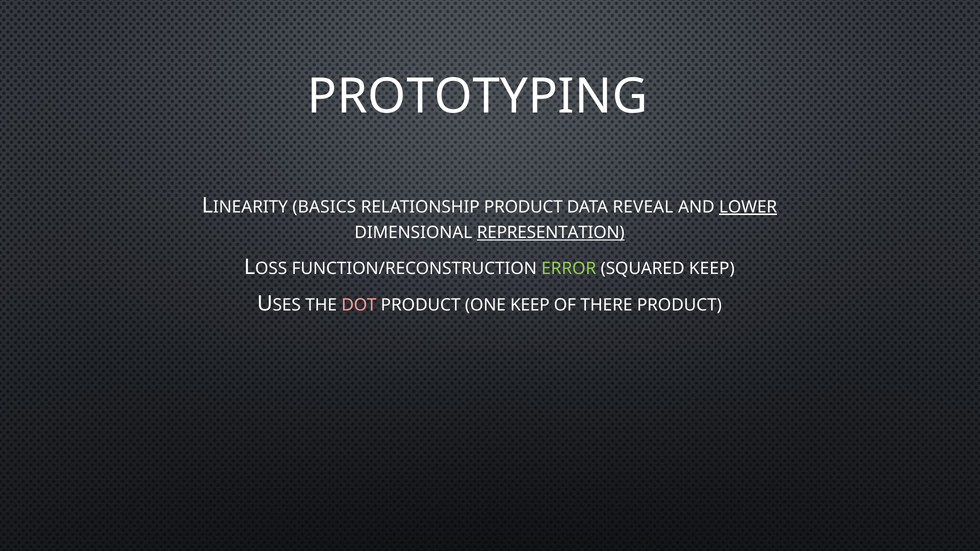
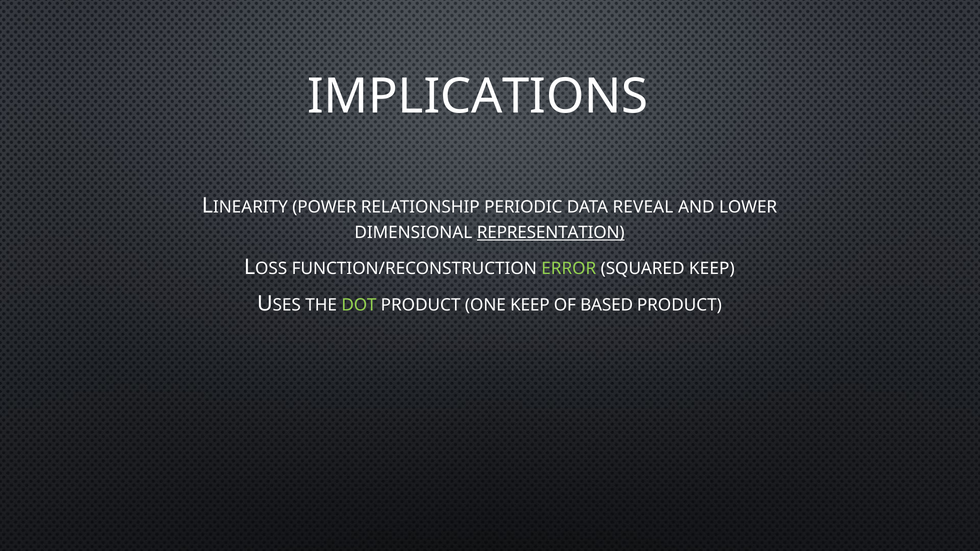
PROTOTYPING: PROTOTYPING -> IMPLICATIONS (478, 97)
BASICS: BASICS -> POWER (324, 207)
RELATIONSHIP PRODUCT: PRODUCT -> PERIODIC (523, 207)
LOWER underline: present -> none (748, 207)
DOT colour: pink -> light green (359, 305)
THERE: THERE -> BASED (607, 305)
